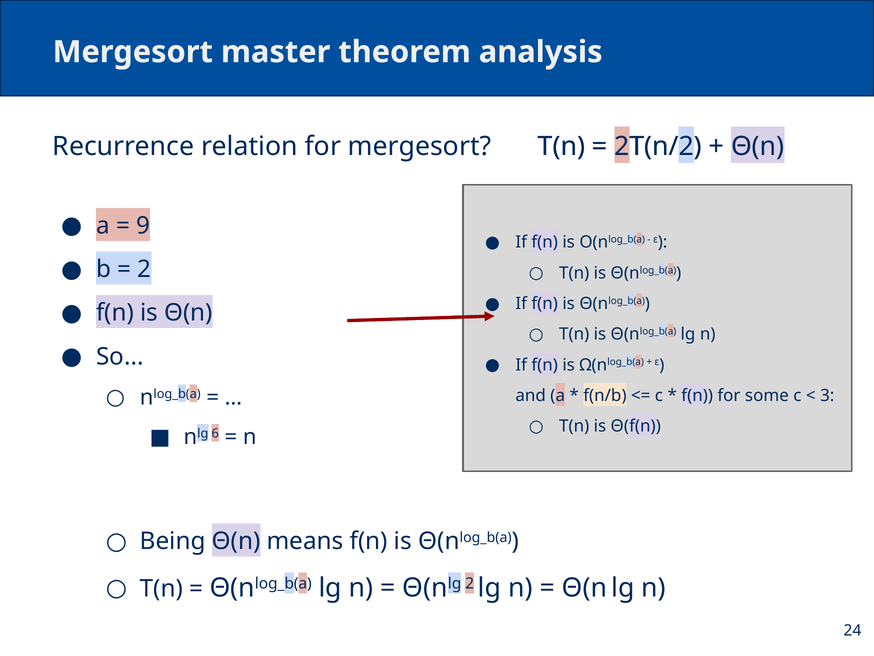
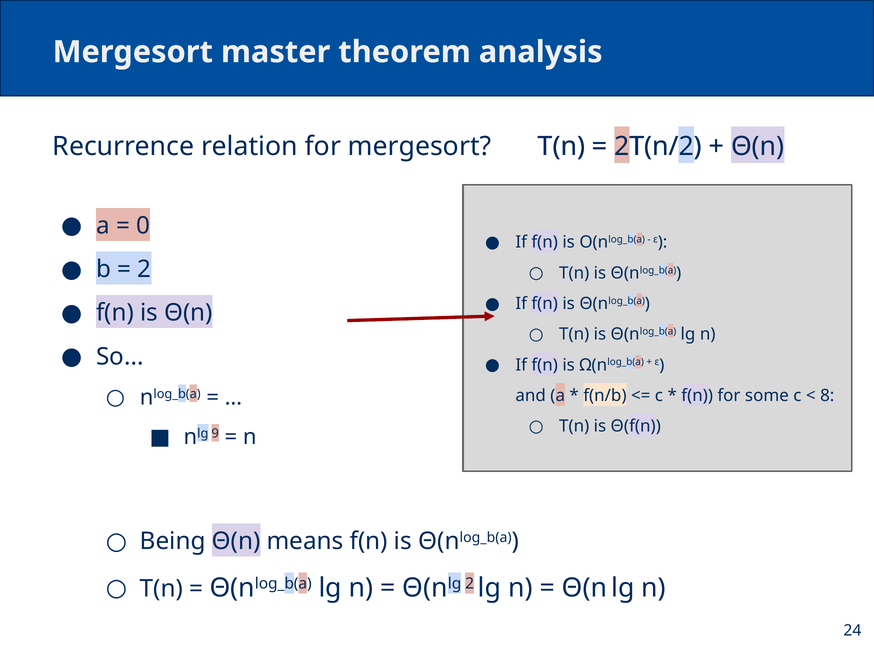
9: 9 -> 0 (143, 226)
3: 3 -> 8 (827, 396)
6: 6 -> 9 (215, 433)
